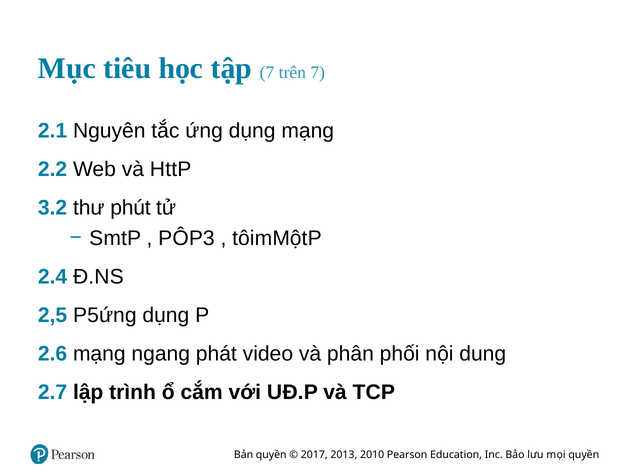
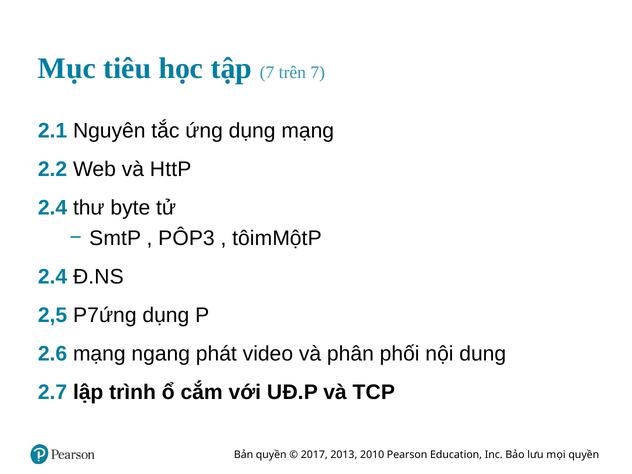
3.2: 3.2 -> 2.4 (53, 208)
phút: phút -> byte (130, 208)
P 5: 5 -> 7 (93, 315)
